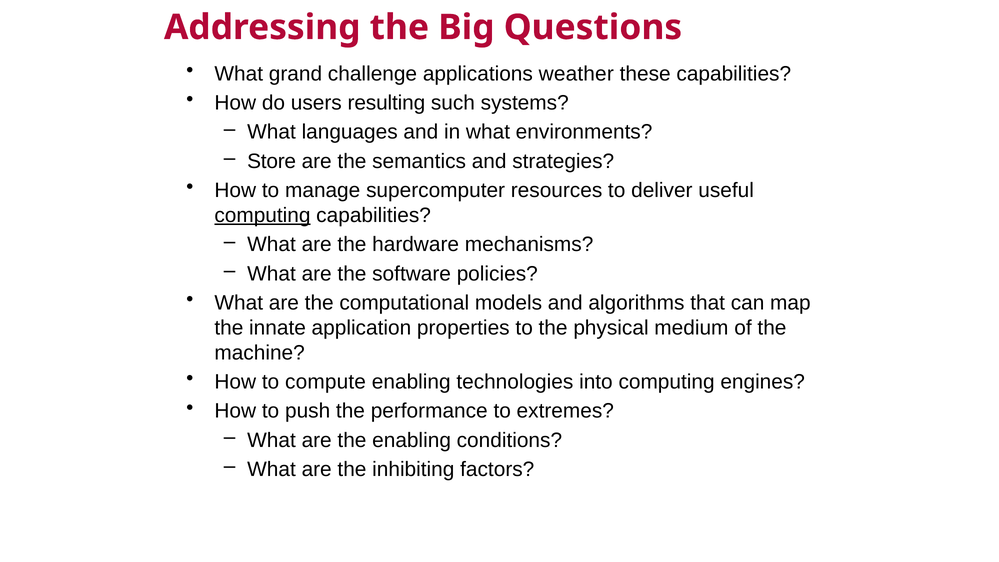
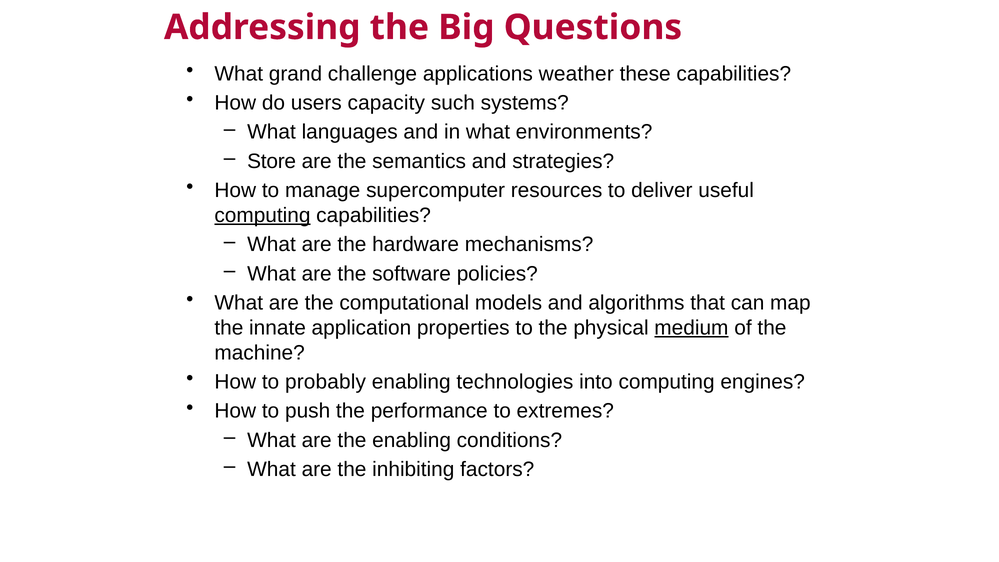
resulting: resulting -> capacity (386, 103)
medium underline: none -> present (691, 328)
compute: compute -> probably (326, 382)
